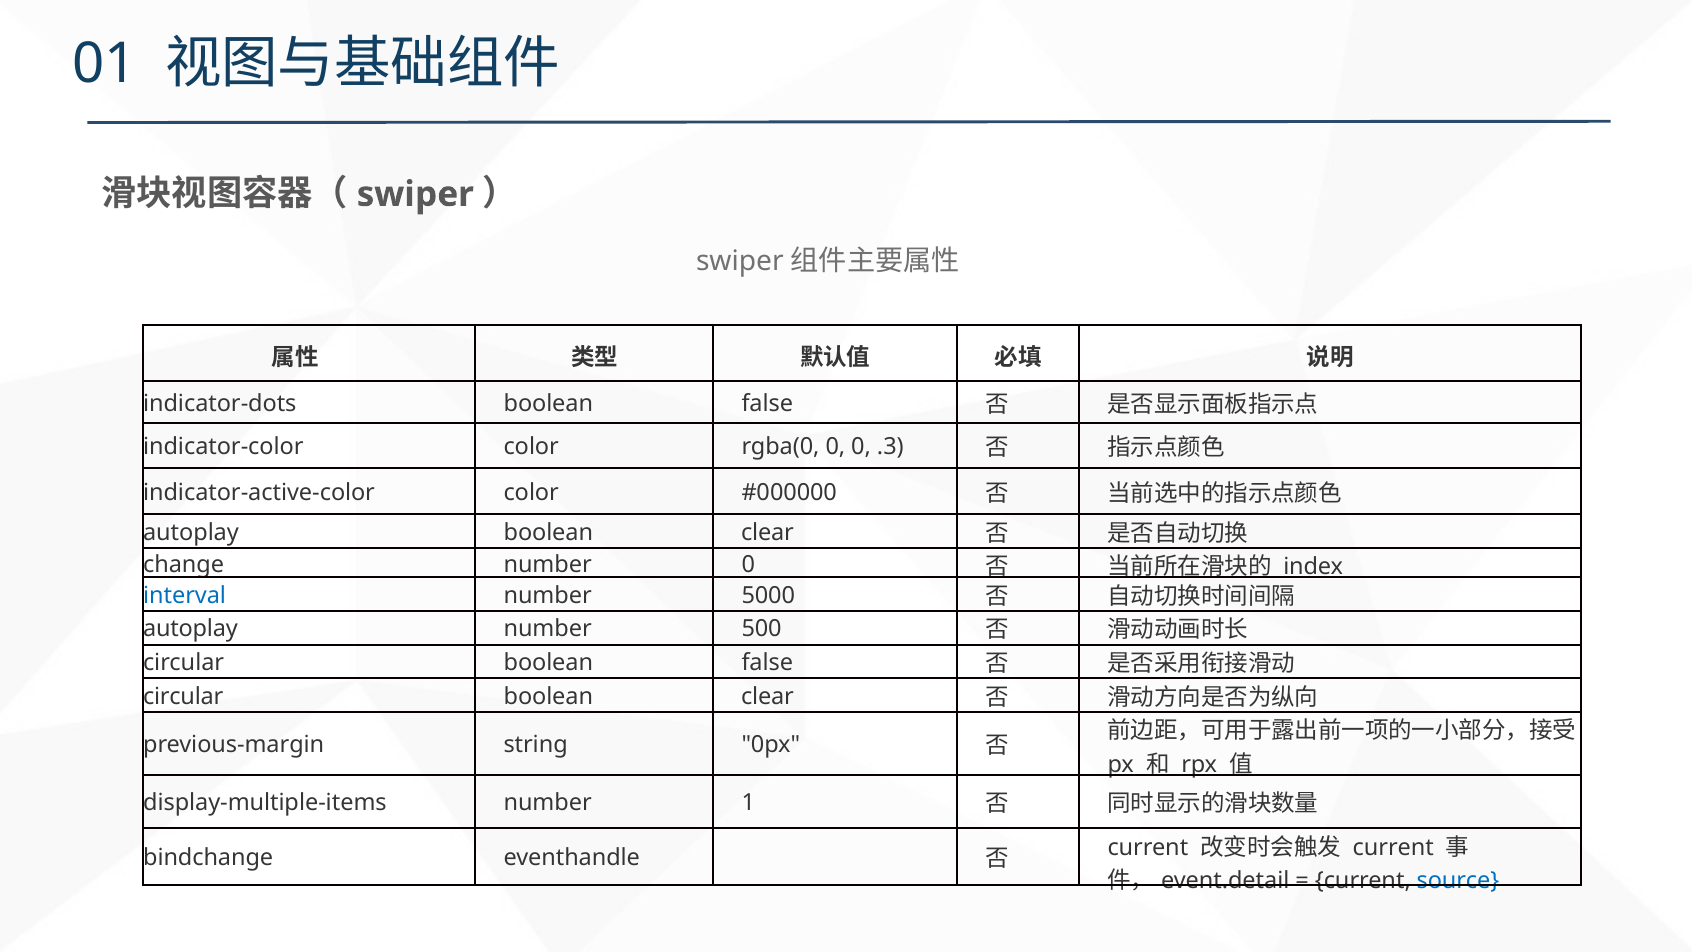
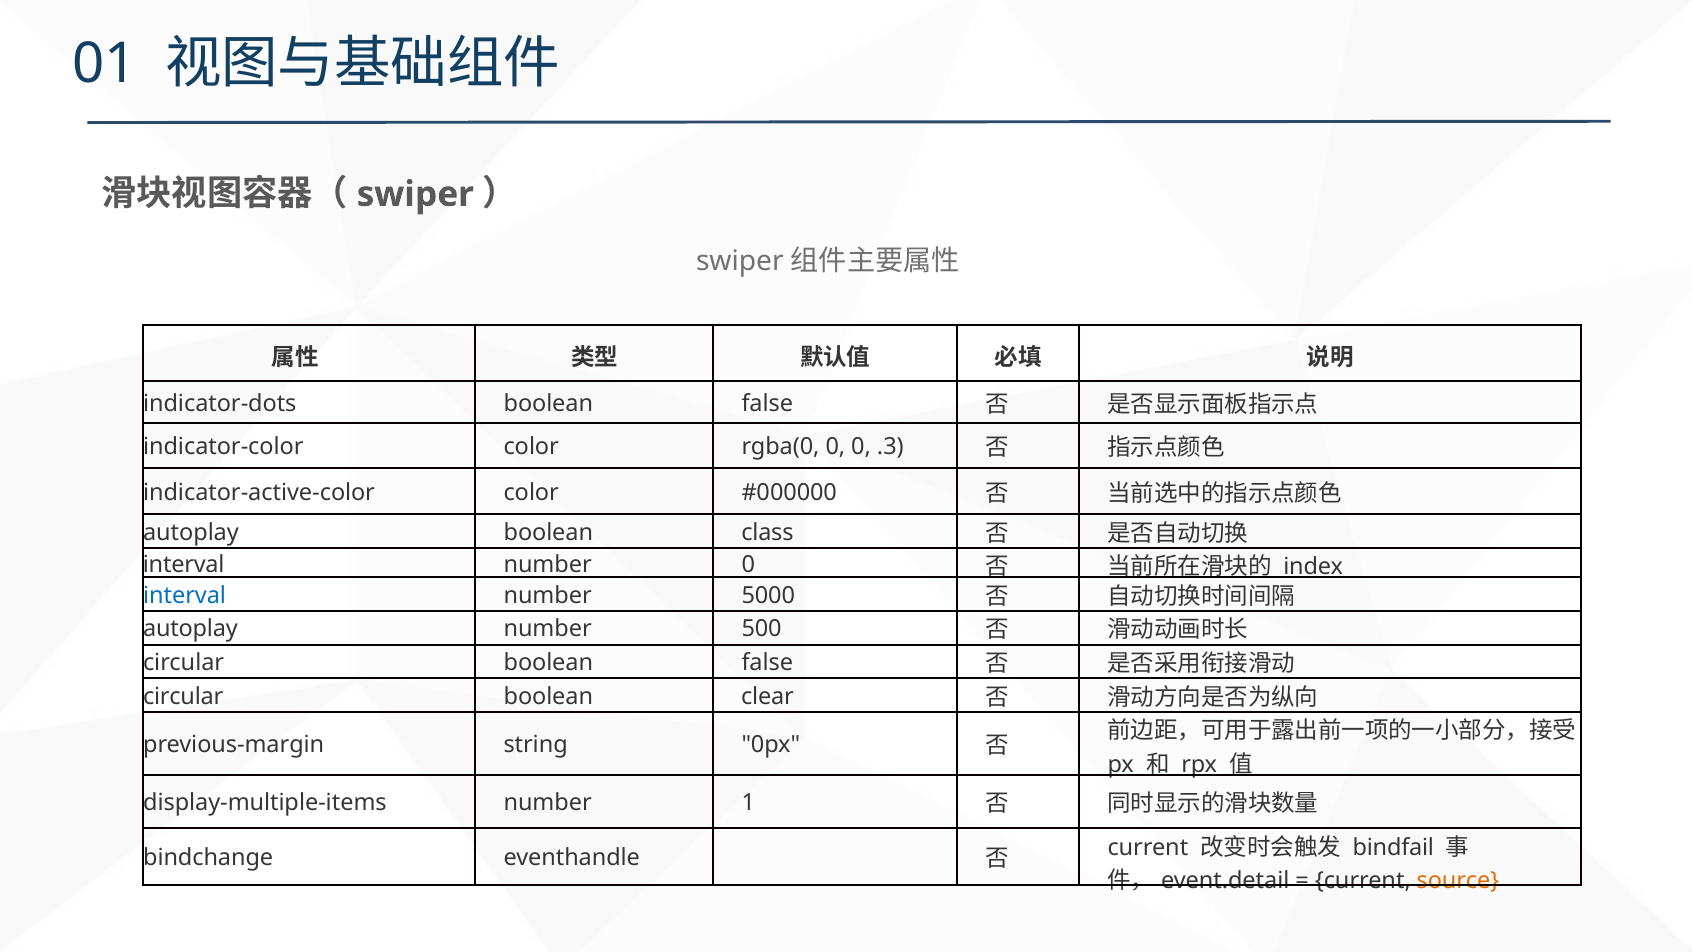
autoplay boolean clear: clear -> class (767, 532)
change: change -> interval (184, 565)
current: current -> bindfail (1393, 847)
source colour: blue -> orange (1458, 881)
